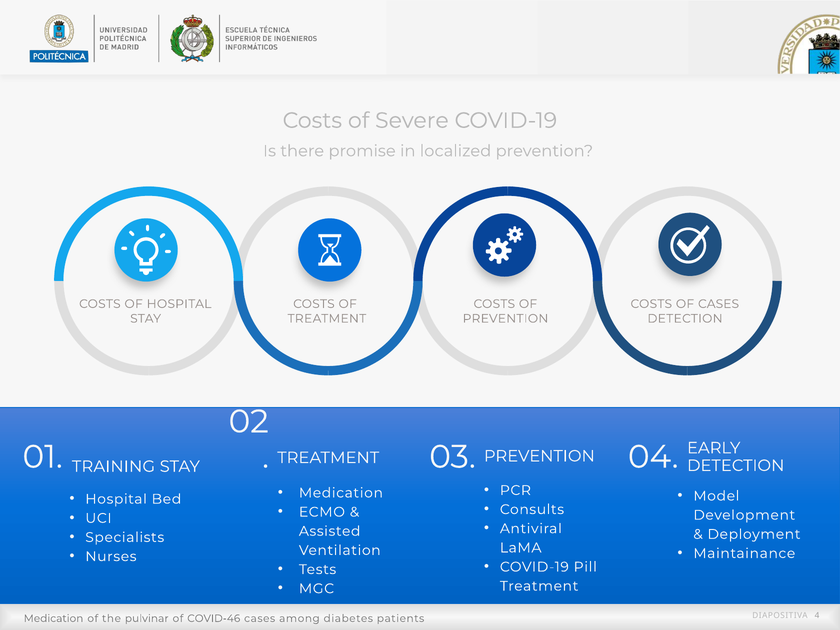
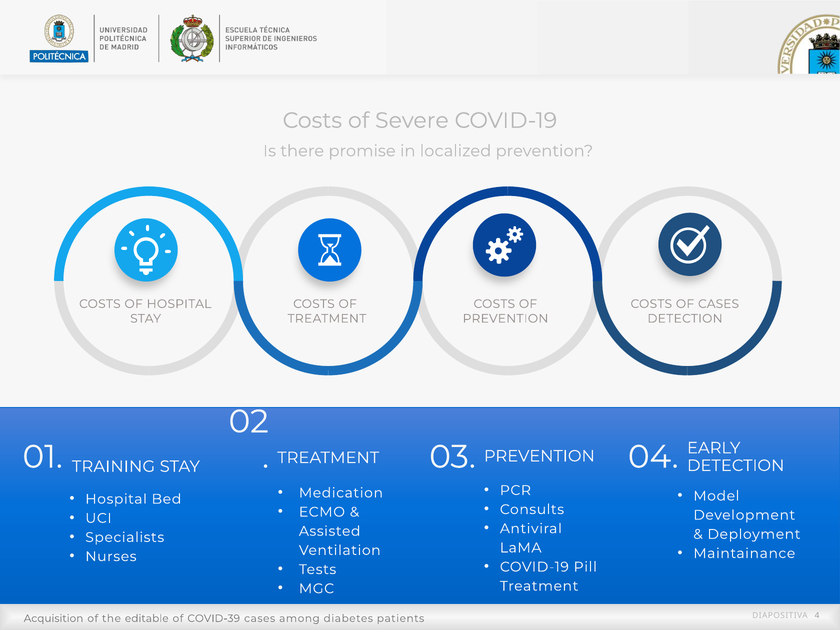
Medication: Medication -> Acquisition (54, 618)
pulvinar: pulvinar -> editable (147, 618)
COVID-46: COVID-46 -> COVID-39 (214, 618)
